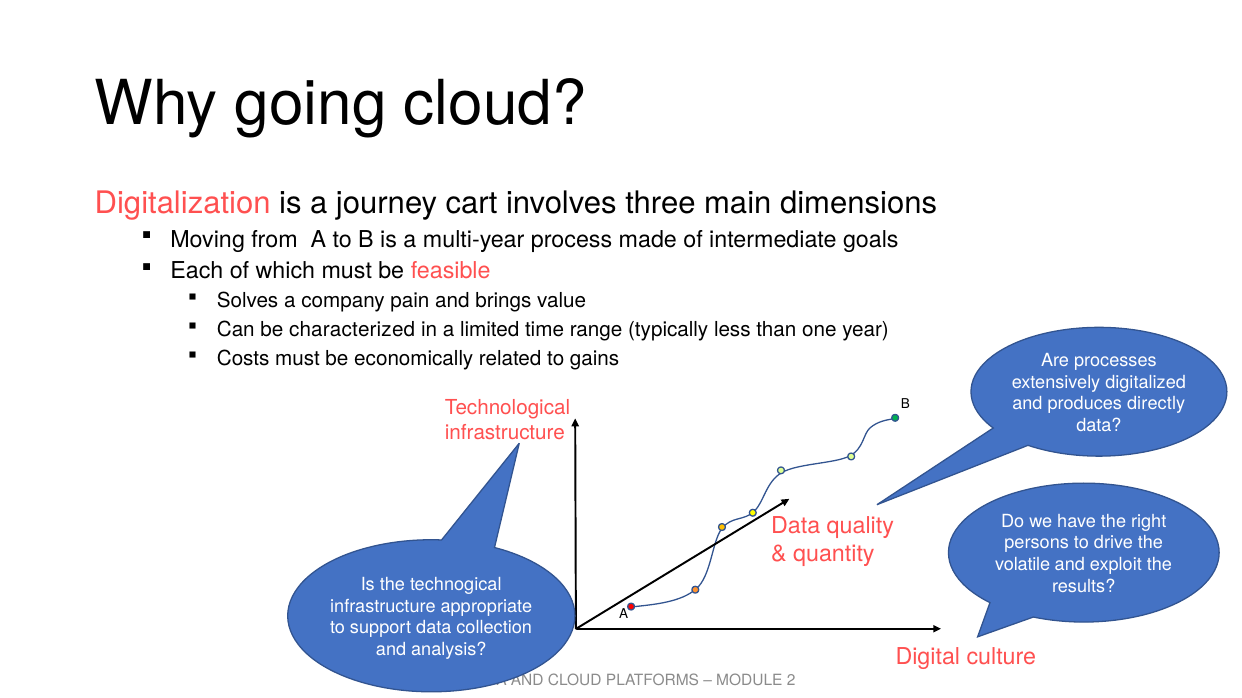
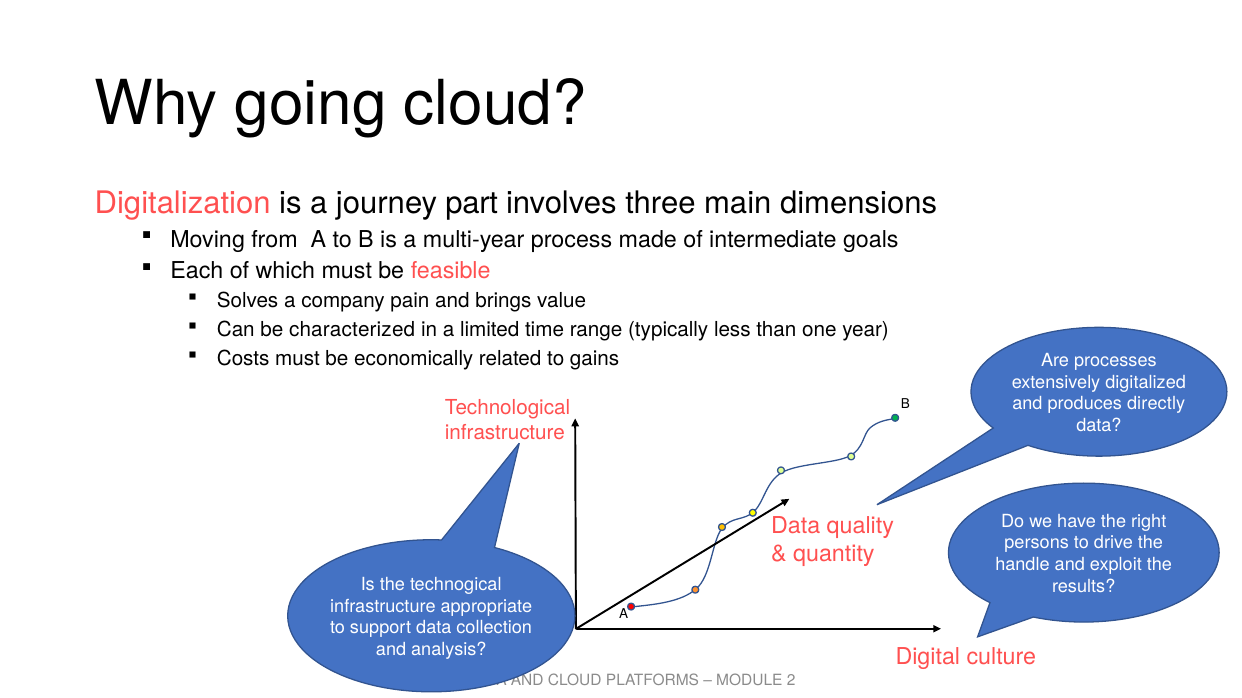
cart: cart -> part (472, 204)
volatile: volatile -> handle (1022, 565)
